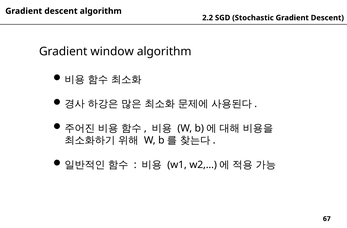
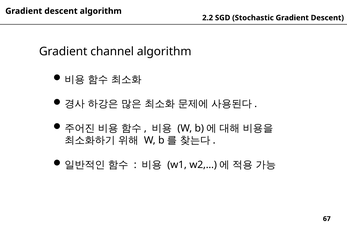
window: window -> channel (112, 52)
